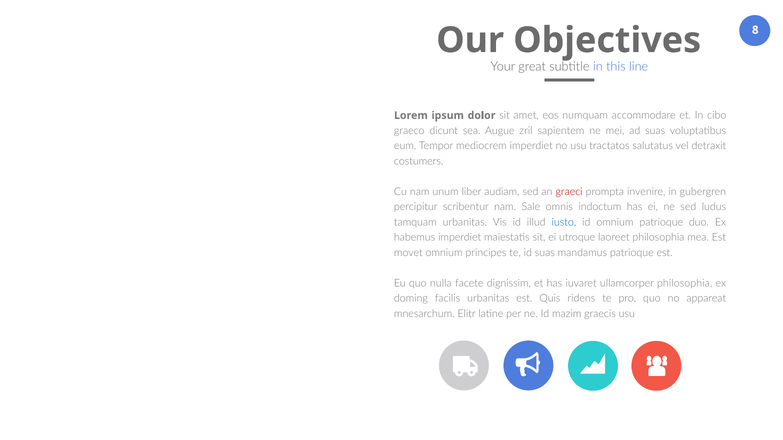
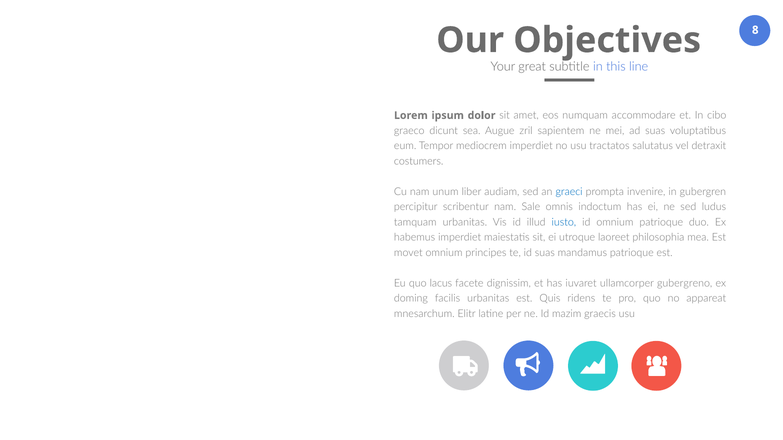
graeci colour: red -> blue (569, 192)
nulla: nulla -> lacus (441, 283)
ullamcorper philosophia: philosophia -> gubergreno (685, 283)
